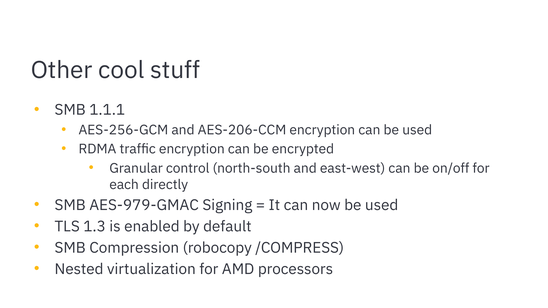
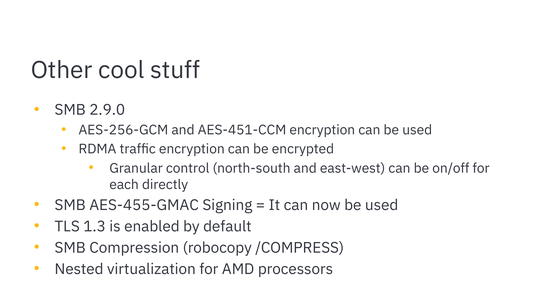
1.1.1: 1.1.1 -> 2.9.0 (107, 110)
AES-206-CCM: AES-206-CCM -> AES-451-CCM (242, 130)
AES-979-GMAC: AES-979-GMAC -> AES-455-GMAC (144, 205)
